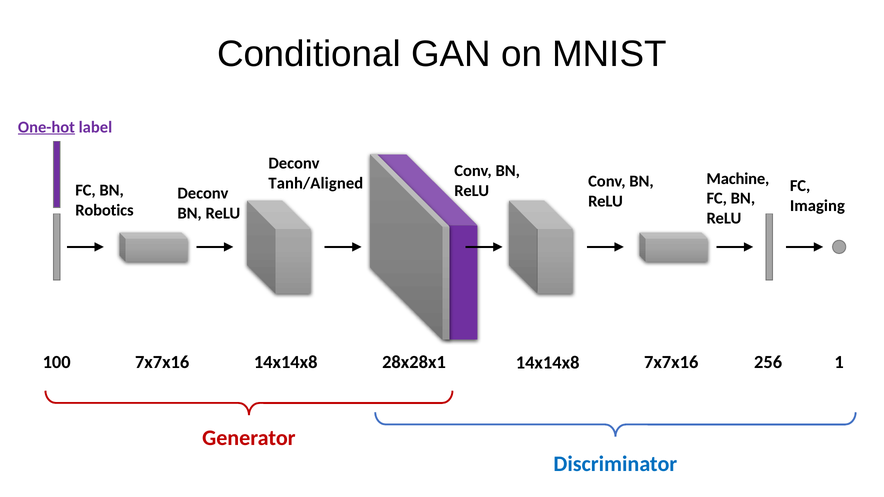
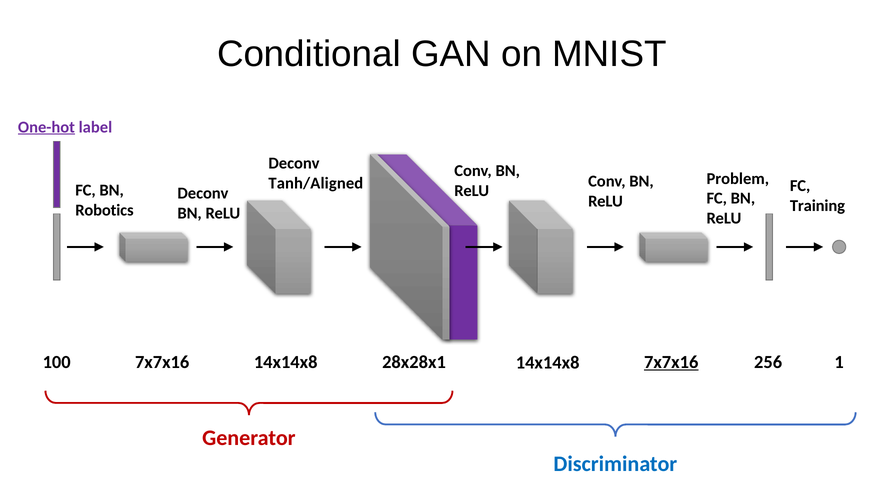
Machine: Machine -> Problem (738, 179)
Imaging: Imaging -> Training (817, 206)
7x7x16 underline: none -> present (671, 362)
